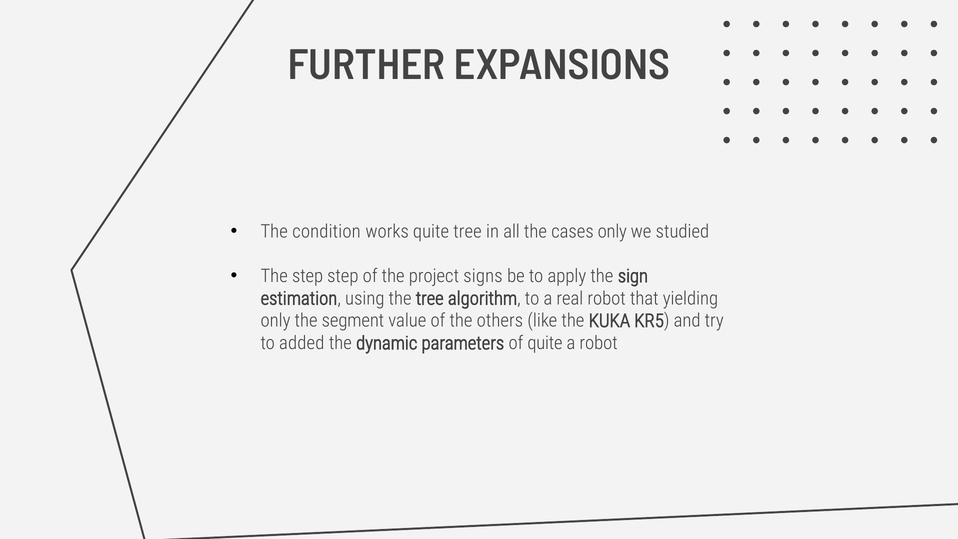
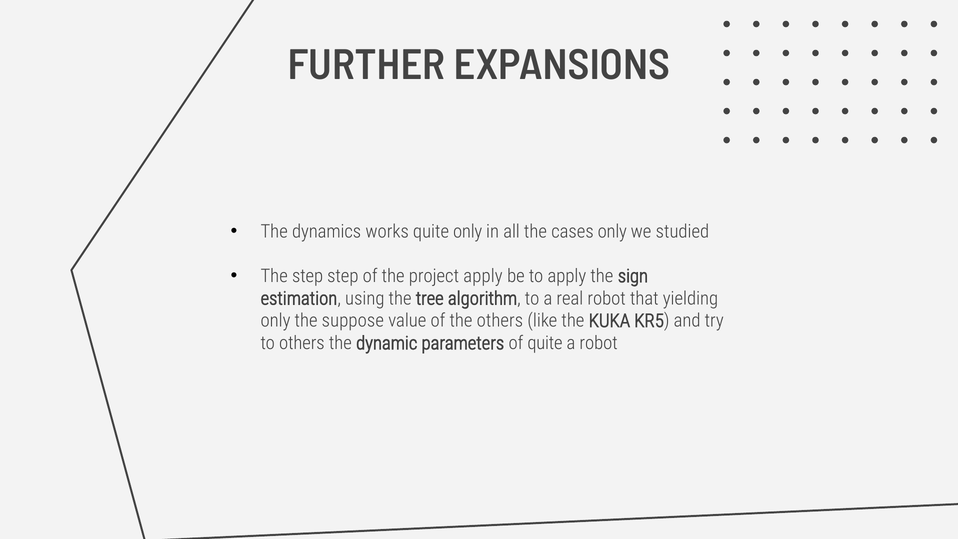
condition: condition -> dynamics (327, 231)
quite tree: tree -> only (468, 231)
project signs: signs -> apply (483, 276)
segment: segment -> suppose (353, 321)
to added: added -> others (302, 343)
